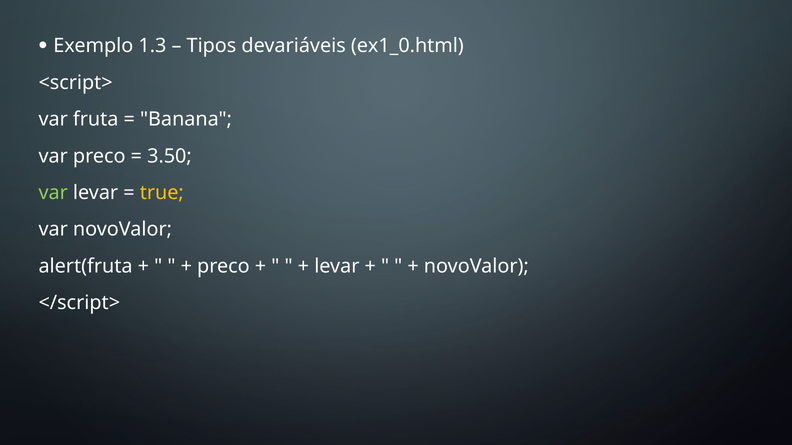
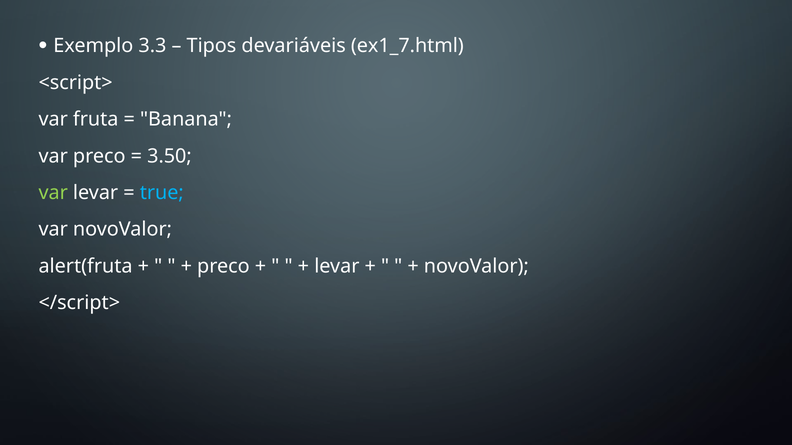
1.3: 1.3 -> 3.3 (152, 46)
ex1_0.html: ex1_0.html -> ex1_7.html (407, 46)
true colour: yellow -> light blue (162, 193)
